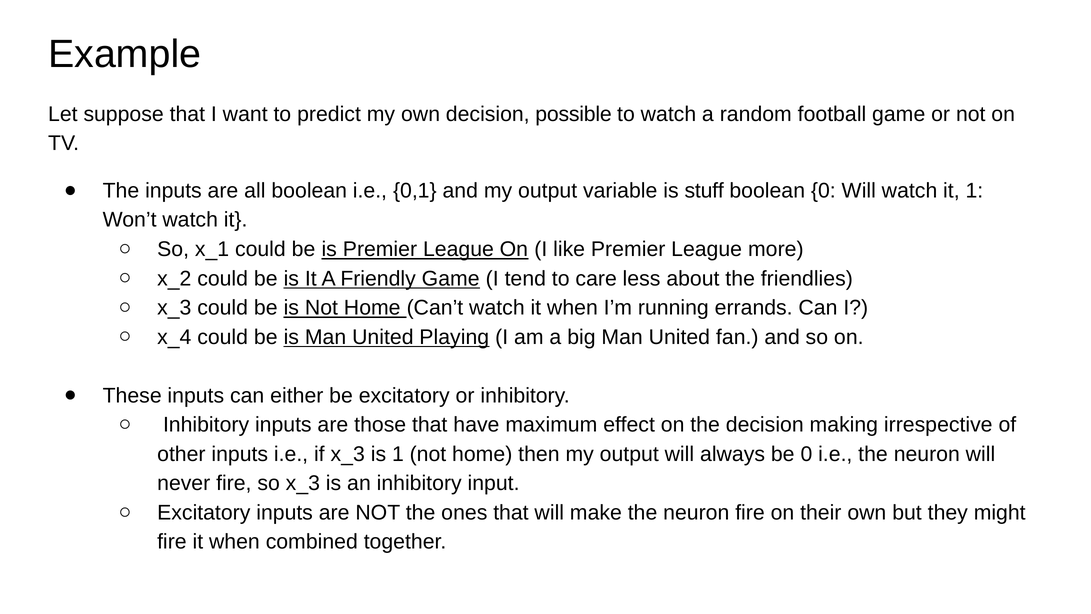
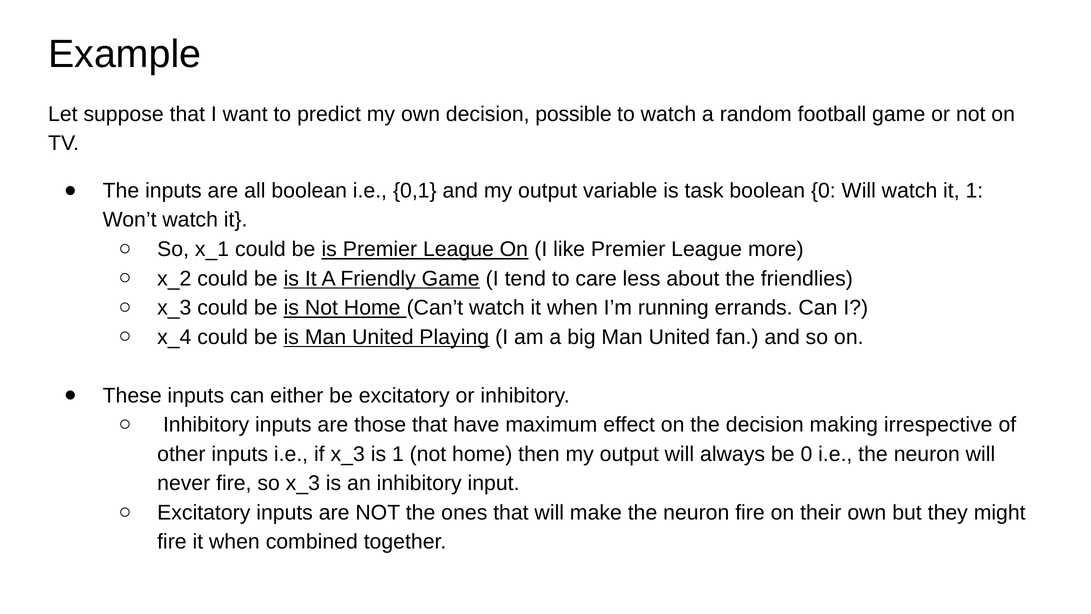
stuff: stuff -> task (704, 191)
